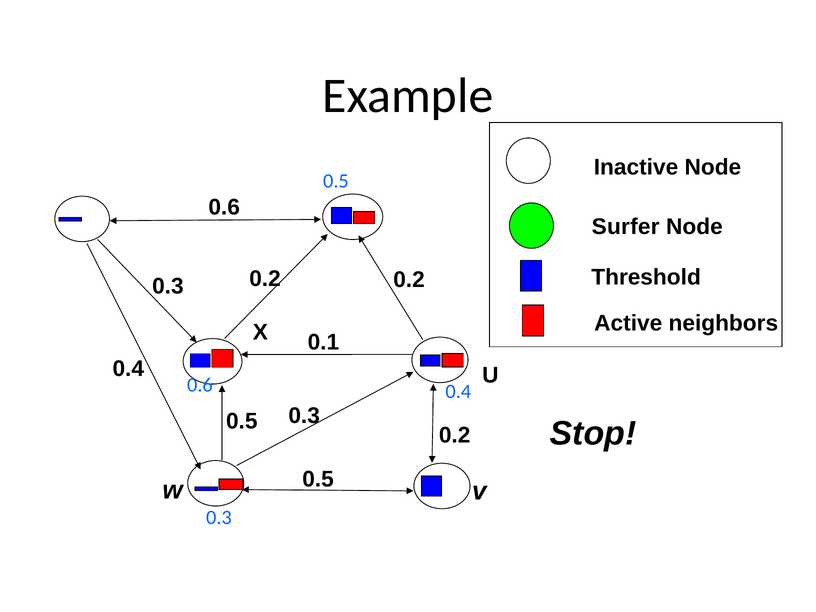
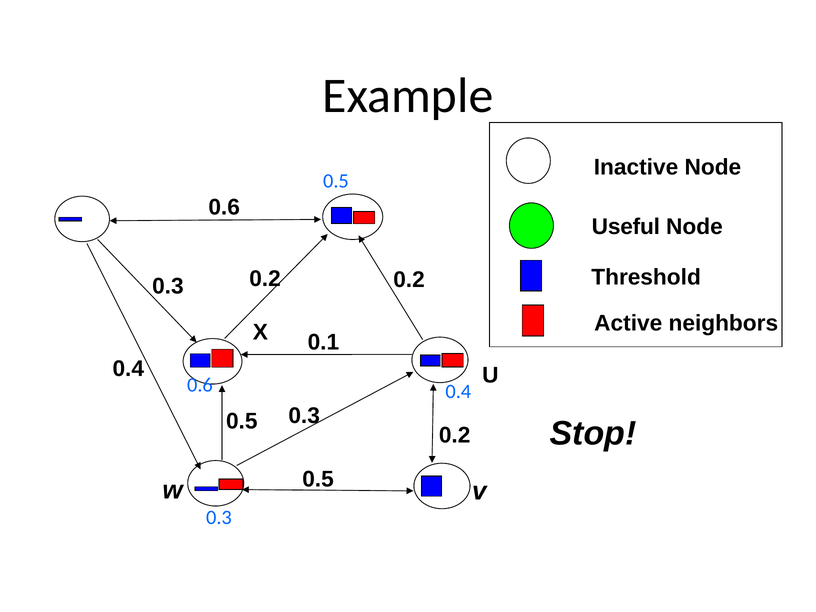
Surfer: Surfer -> Useful (626, 227)
